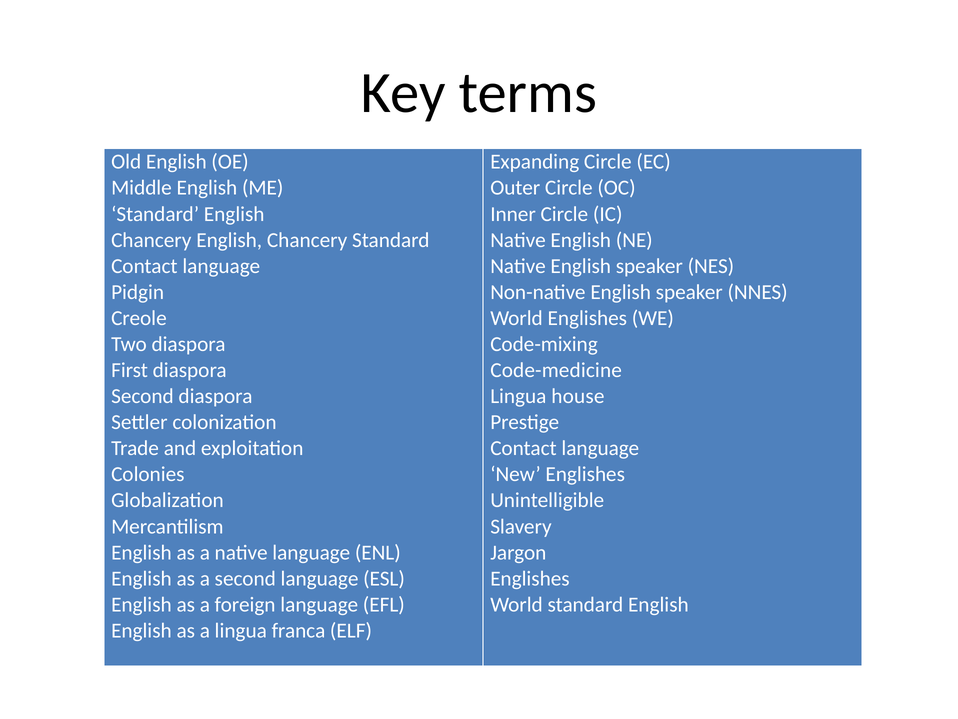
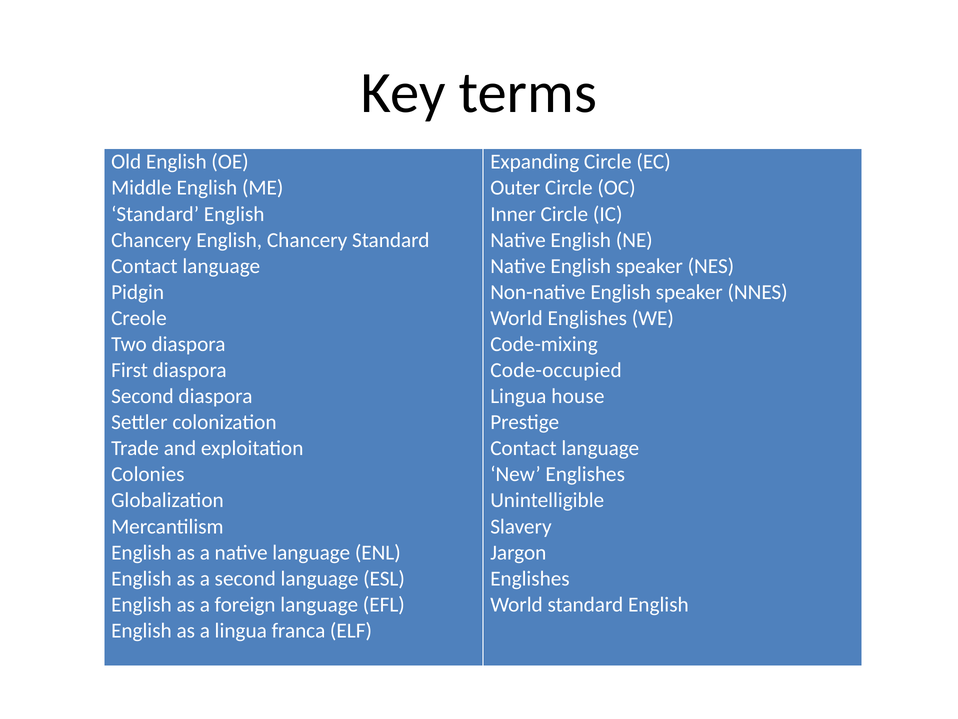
Code-medicine: Code-medicine -> Code-occupied (556, 370)
